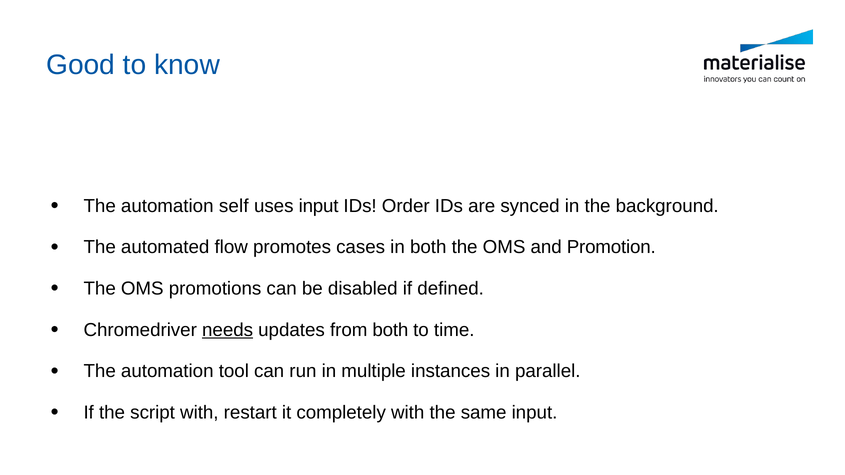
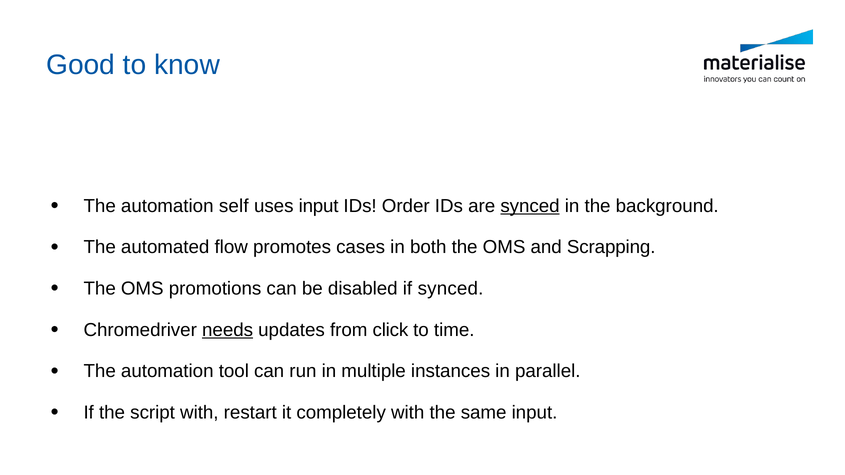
synced underline: none -> present (530, 206)
Promotion: Promotion -> Scrapping (611, 247)
if defined: defined -> synced (451, 289)
from both: both -> click (390, 330)
